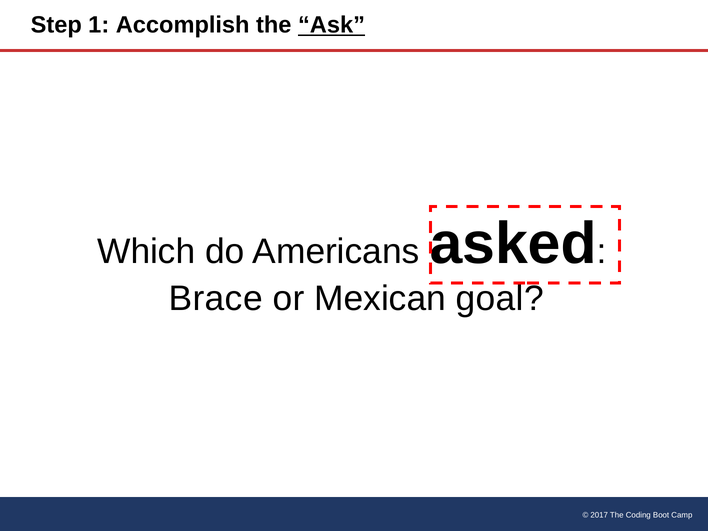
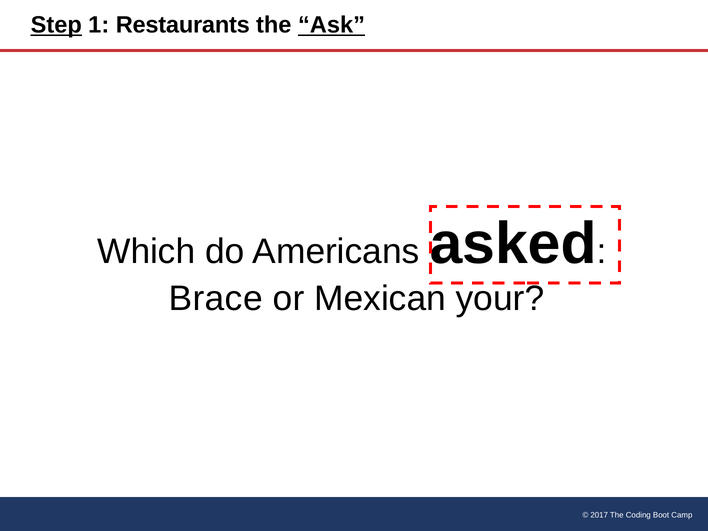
Step underline: none -> present (56, 25)
Accomplish: Accomplish -> Restaurants (183, 25)
goal: goal -> your (500, 299)
